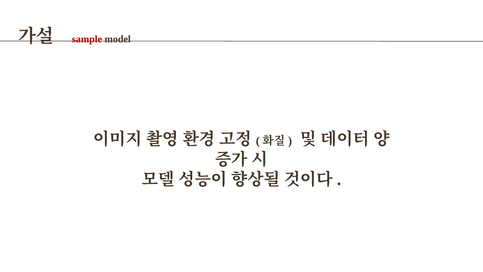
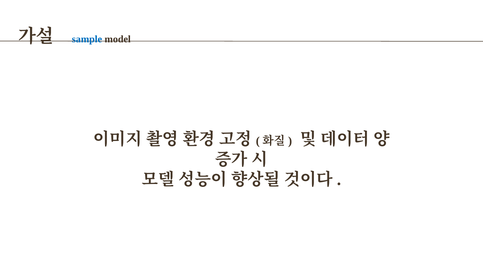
sample colour: red -> blue (87, 39)
